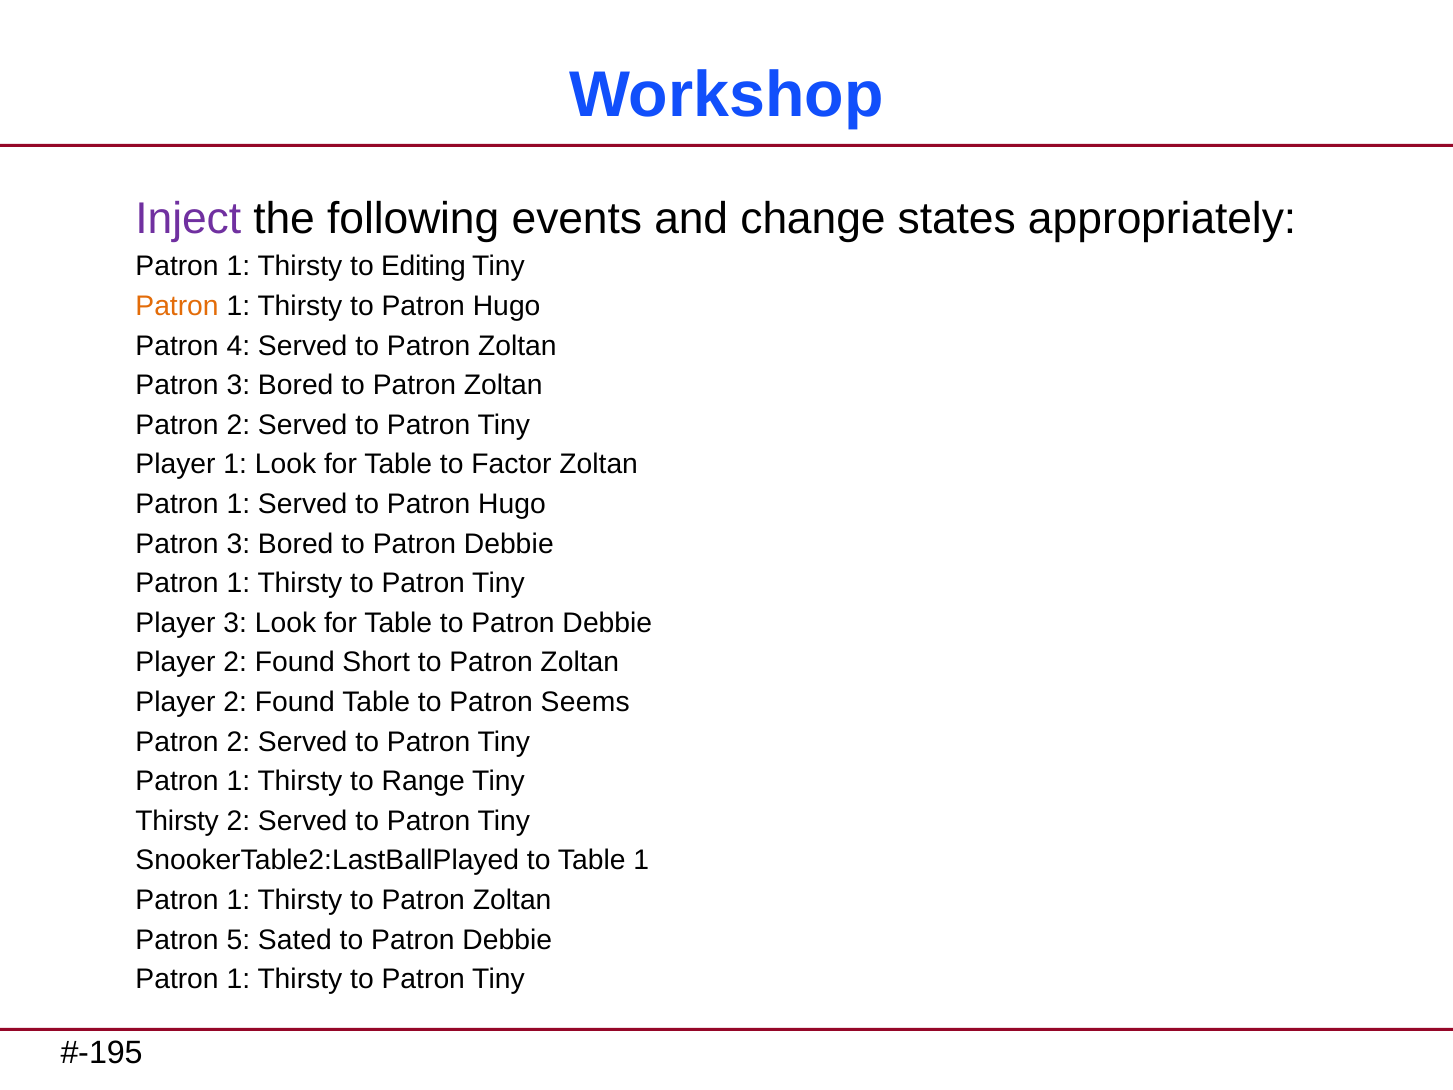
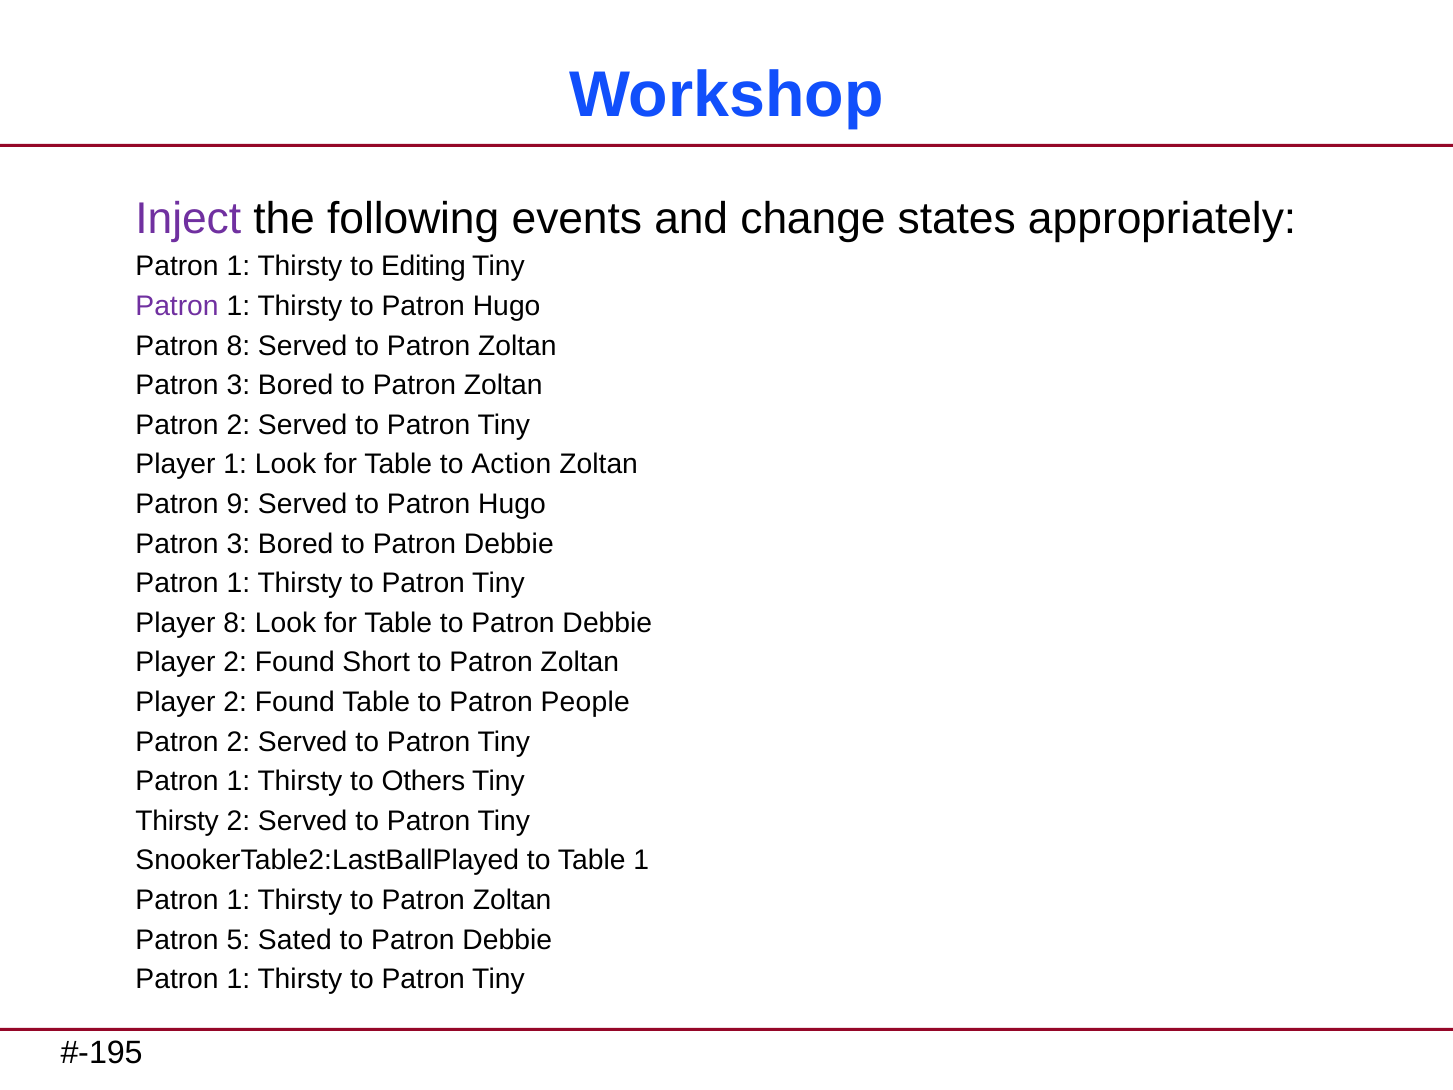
Patron colour: orange -> purple (177, 306)
Patron 4: 4 -> 8 (238, 346)
Factor: Factor -> Action (511, 464)
1: 1 -> 9 (238, 504)
Player 3: 3 -> 8 (235, 623)
Seems: Seems -> People (585, 702)
Range: Range -> Others (423, 781)
